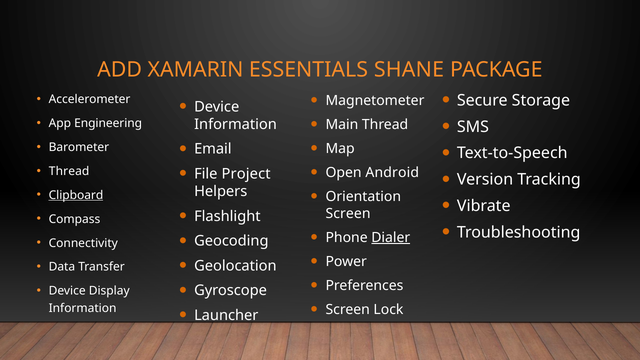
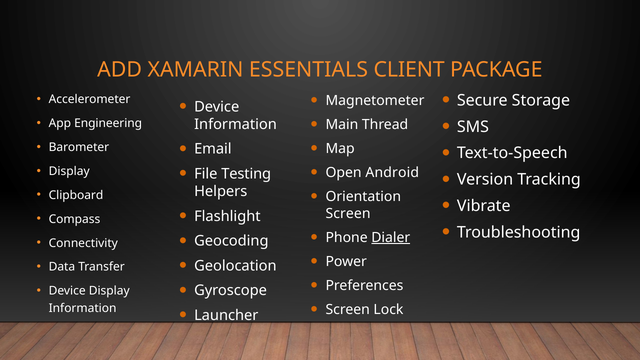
SHANE: SHANE -> CLIENT (409, 70)
Project: Project -> Testing (246, 174)
Thread: Thread -> Display (69, 171)
Clipboard underline: present -> none (76, 195)
